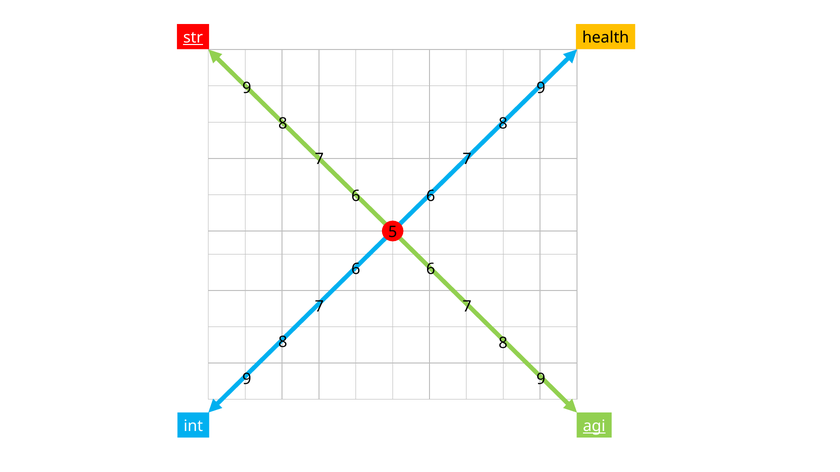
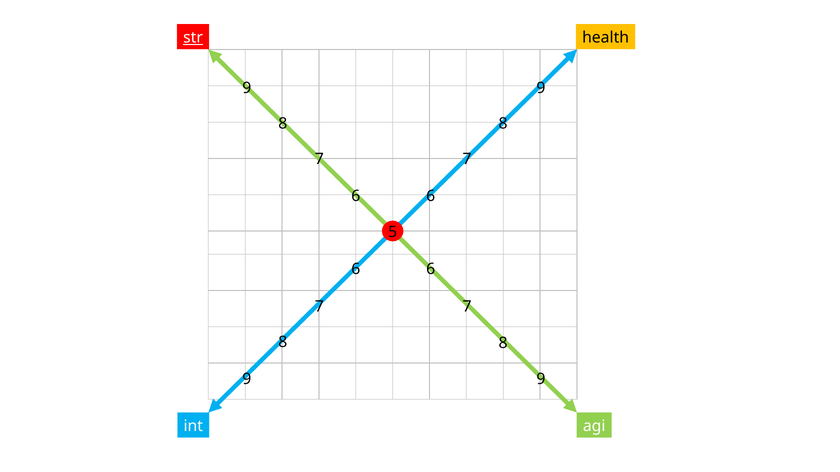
agi underline: present -> none (594, 427)
